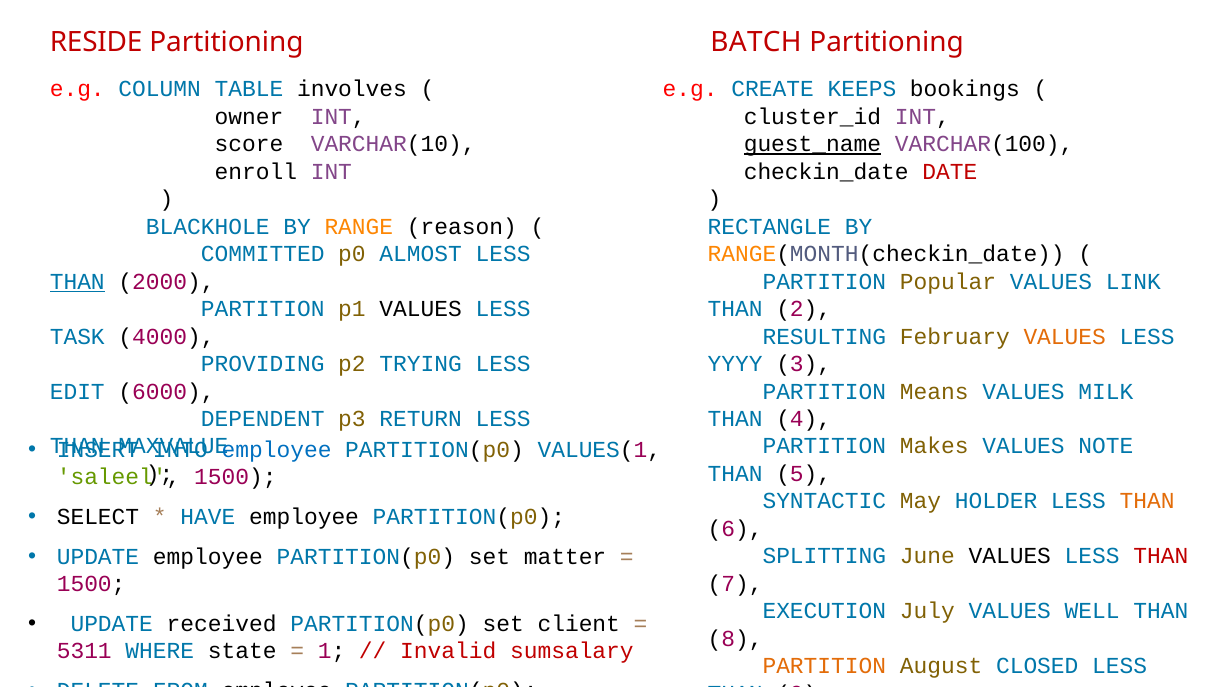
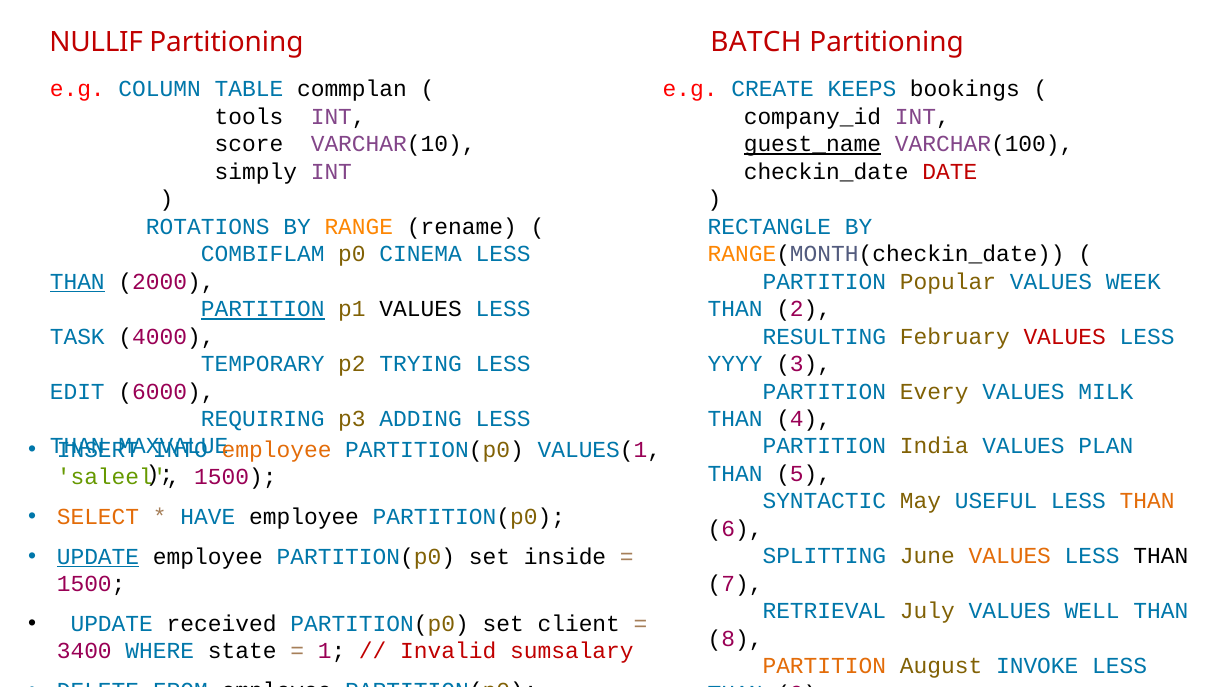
RESIDE: RESIDE -> NULLIF (96, 42)
involves: involves -> commplan (352, 89)
owner: owner -> tools (249, 117)
cluster_id: cluster_id -> company_id (812, 117)
enroll: enroll -> simply (256, 172)
BLACKHOLE: BLACKHOLE -> ROTATIONS (208, 227)
reason: reason -> rename (462, 227)
COMMITTED: COMMITTED -> COMBIFLAM (263, 254)
ALMOST: ALMOST -> CINEMA (421, 254)
LINK: LINK -> WEEK (1133, 281)
PARTITION underline: none -> present (263, 309)
VALUES colour: orange -> red (1065, 336)
PROVIDING: PROVIDING -> TEMPORARY (263, 364)
Means: Means -> Every (934, 391)
DEPENDENT: DEPENDENT -> REQUIRING (263, 419)
RETURN: RETURN -> ADDING (421, 419)
Makes: Makes -> India (934, 446)
NOTE: NOTE -> PLAN (1106, 446)
employee colour: blue -> orange (277, 450)
HOLDER: HOLDER -> USEFUL (996, 501)
SELECT colour: black -> orange (98, 517)
UPDATE underline: none -> present (98, 557)
matter: matter -> inside (565, 557)
VALUES colour: black -> orange (1010, 556)
THAN colour: red -> black (1161, 556)
EXECUTION: EXECUTION -> RETRIEVAL (824, 611)
5311: 5311 -> 3400 (84, 651)
CLOSED: CLOSED -> INVOKE (1037, 666)
